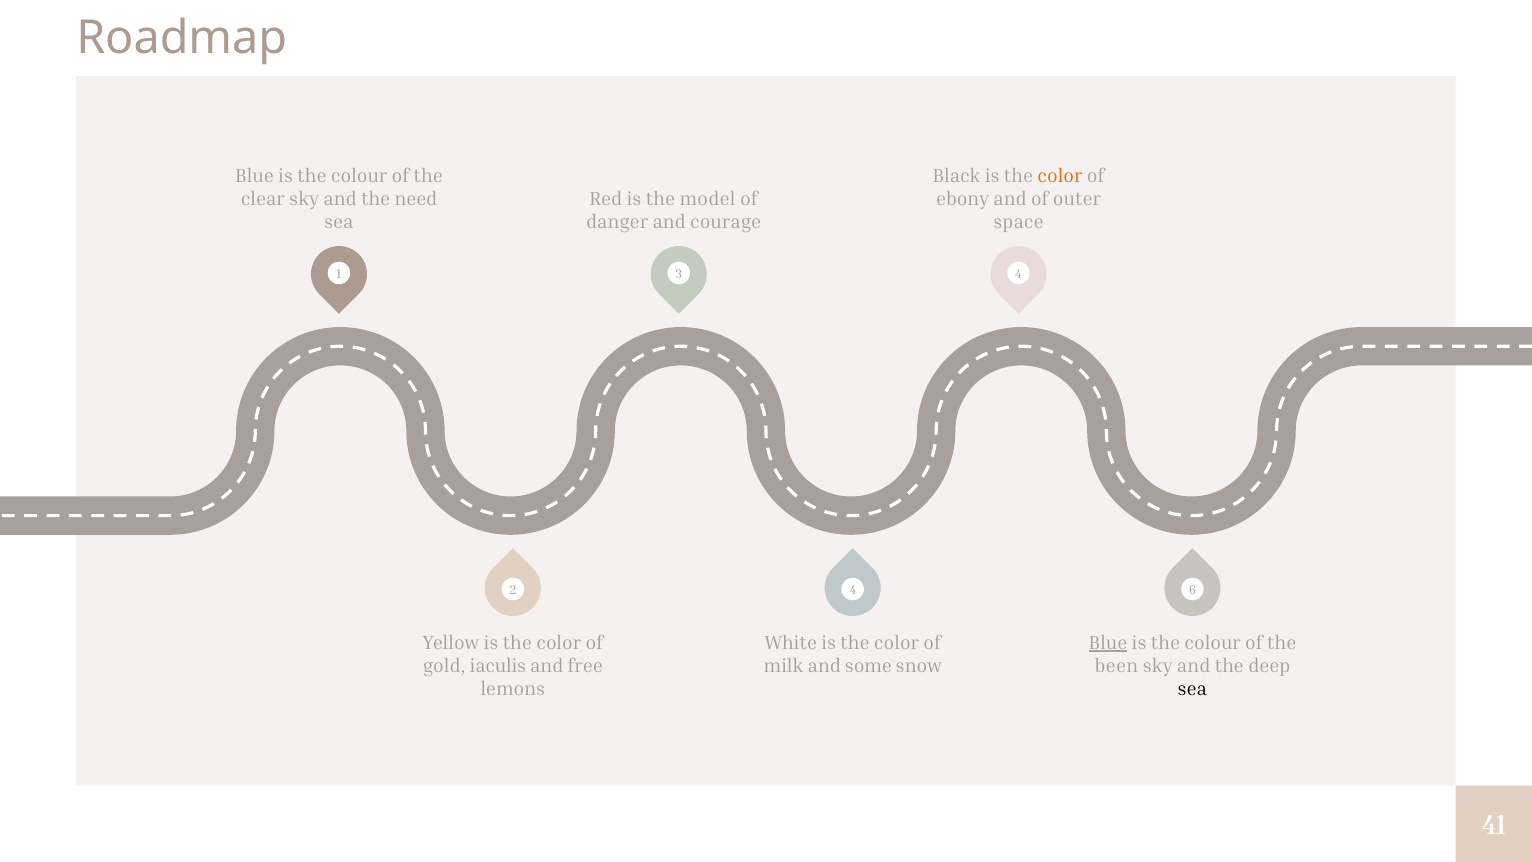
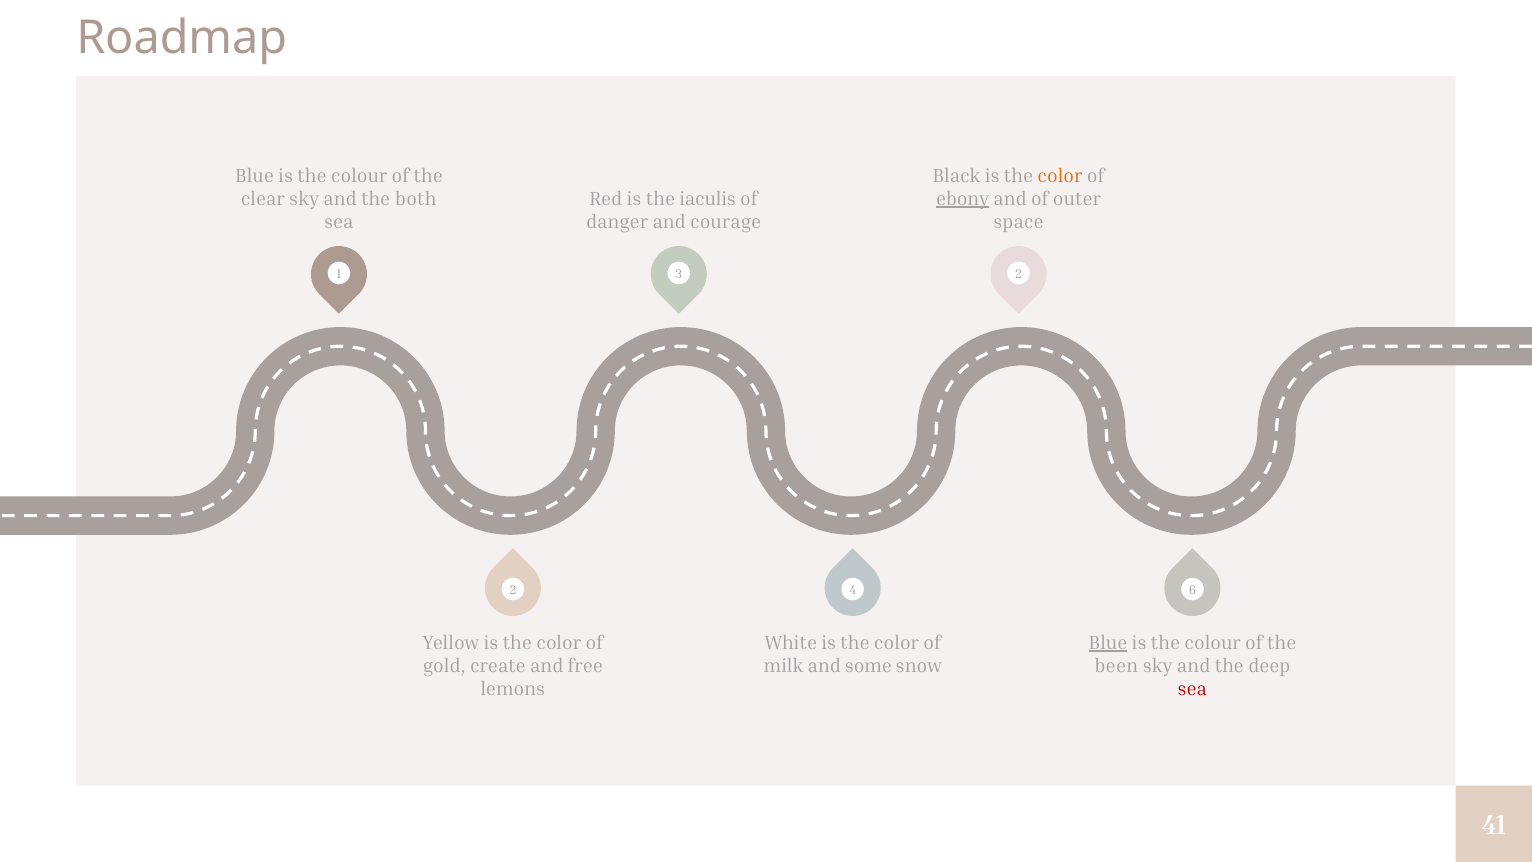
need: need -> both (416, 199)
model: model -> iaculis (708, 199)
ebony underline: none -> present (963, 199)
3 4: 4 -> 2 (1019, 274)
iaculis: iaculis -> create (498, 666)
sea colour: black -> red (1192, 689)
